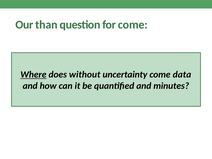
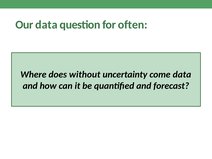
Our than: than -> data (46, 25)
for come: come -> often (133, 25)
Where underline: present -> none (33, 74)
minutes: minutes -> forecast (171, 86)
